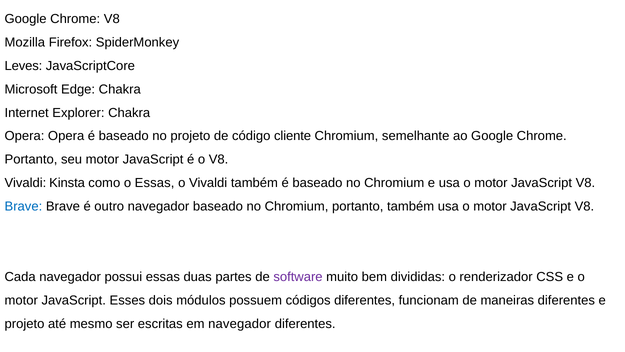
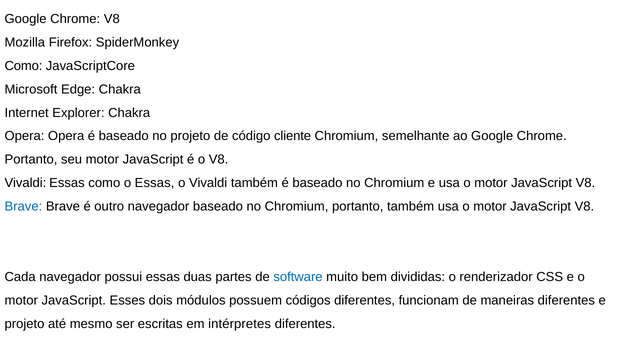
Leves: Leves -> Como (23, 66)
Vivaldi Kinsta: Kinsta -> Essas (67, 183)
software colour: purple -> blue (298, 277)
em navegador: navegador -> intérpretes (240, 324)
